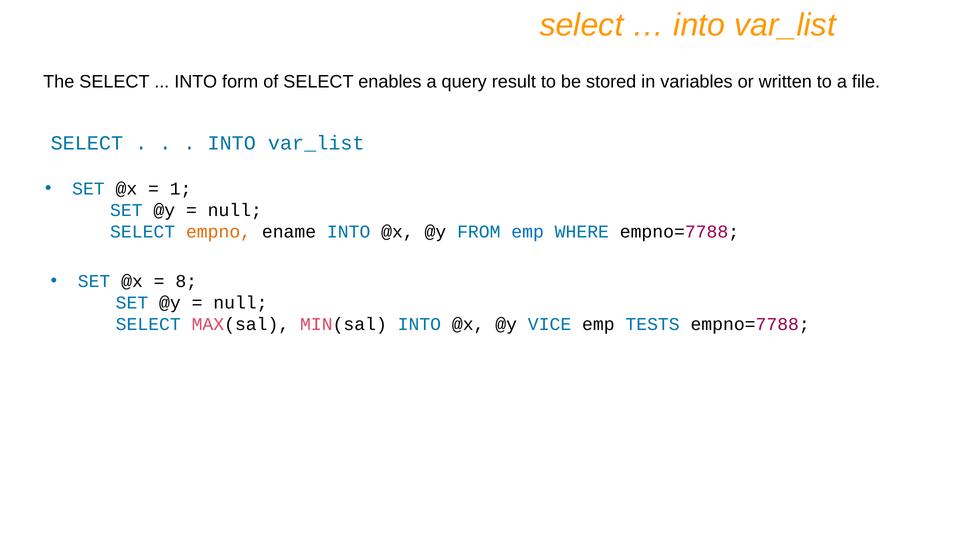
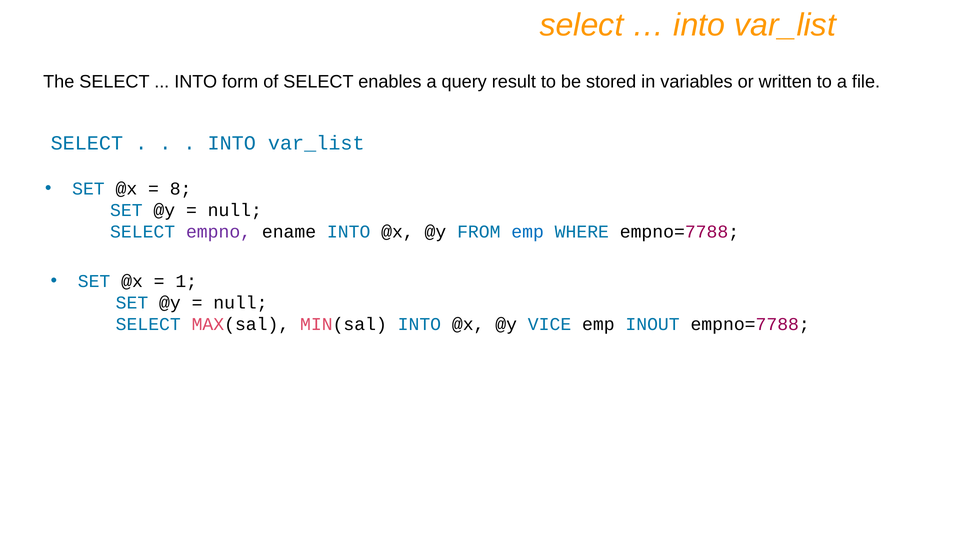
1: 1 -> 8 (181, 189)
empno colour: orange -> purple (219, 232)
8: 8 -> 1 (186, 281)
TESTS: TESTS -> INOUT (653, 325)
